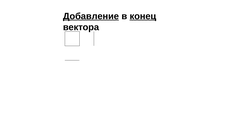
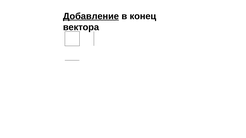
конец underline: present -> none (143, 16)
